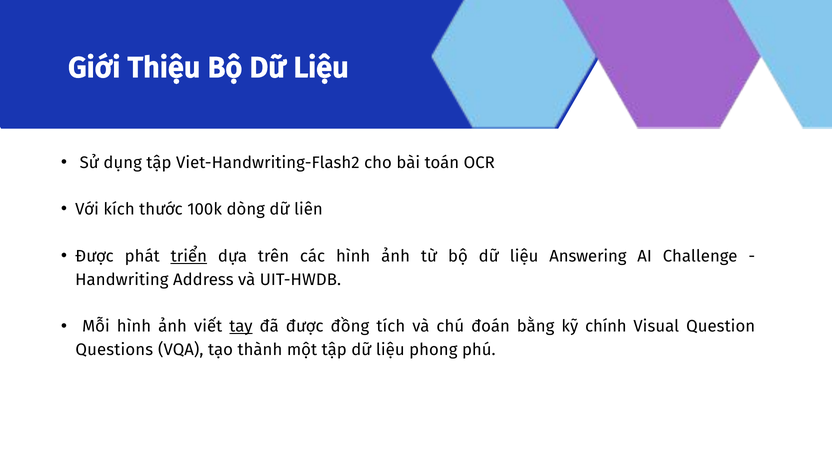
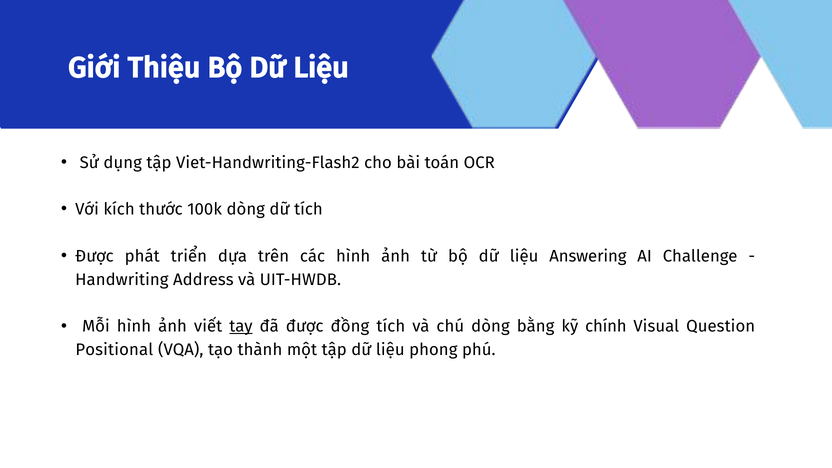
dữ liên: liên -> tích (308, 209)
triển underline: present -> none (189, 256)
chú đoán: đoán -> dòng (490, 326)
Questions: Questions -> Positional (114, 350)
